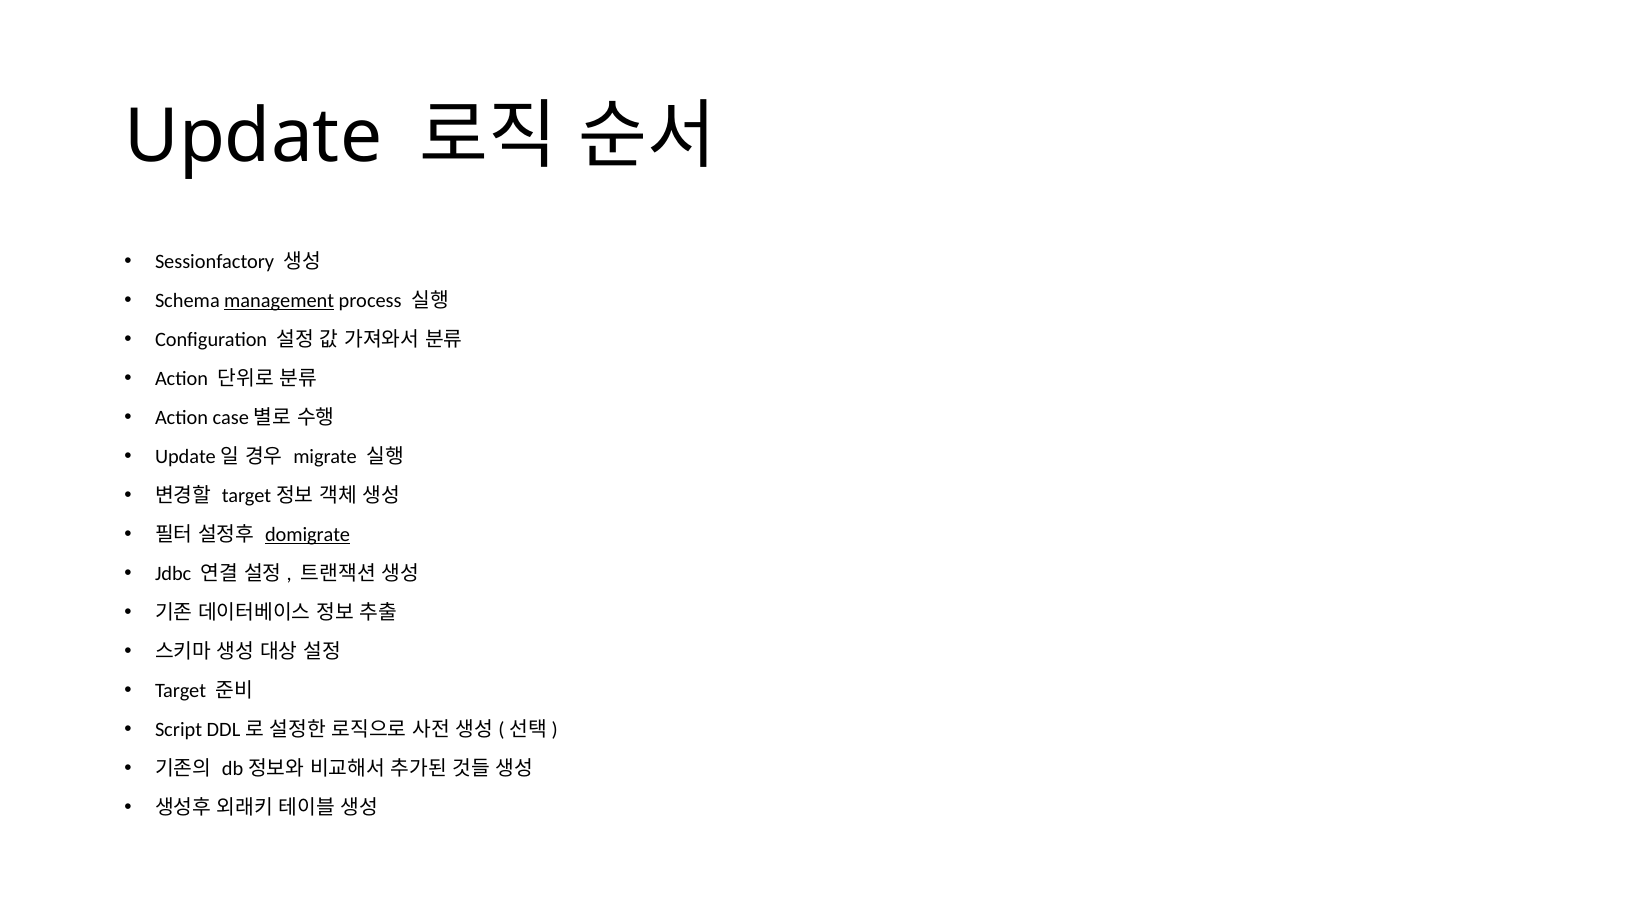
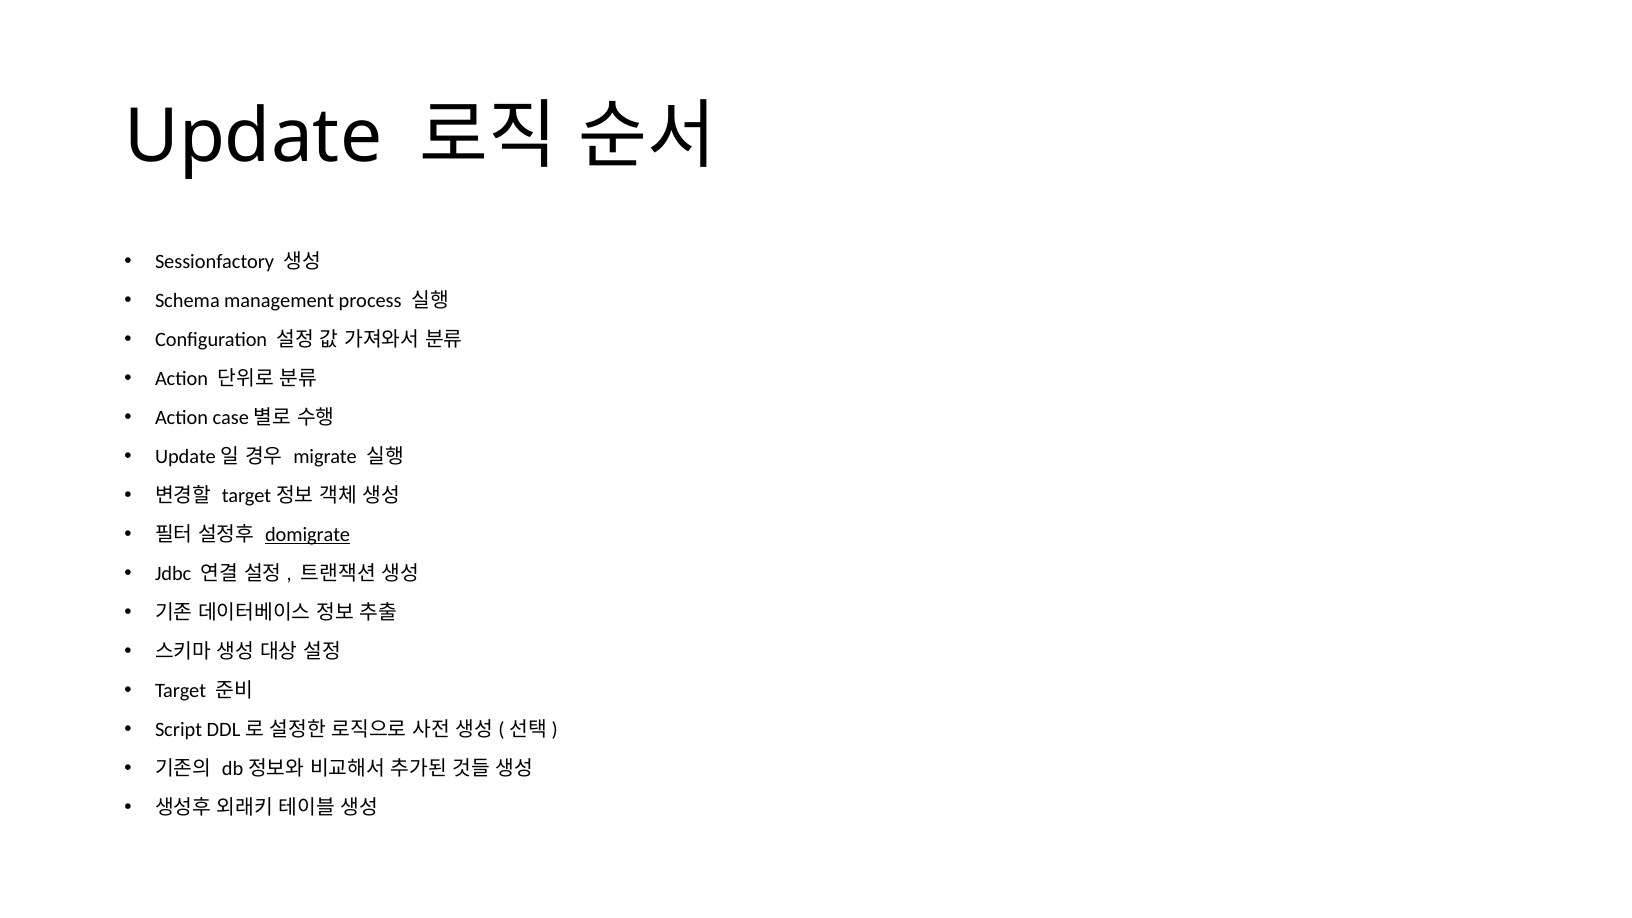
management underline: present -> none (279, 300)
